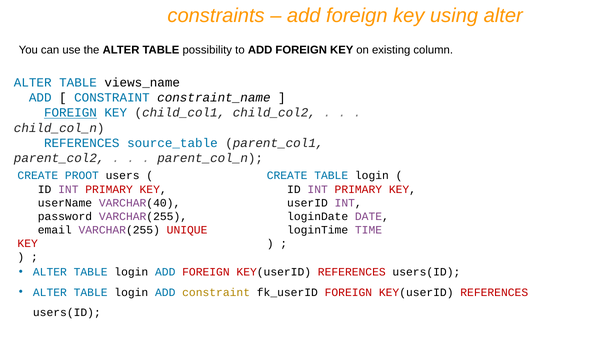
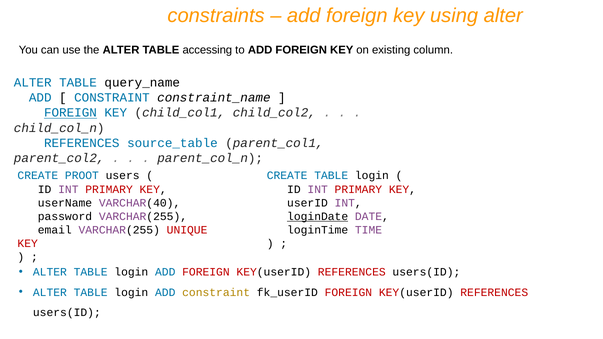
possibility: possibility -> accessing (207, 50)
views_name: views_name -> query_name (142, 83)
loginDate underline: none -> present (318, 217)
